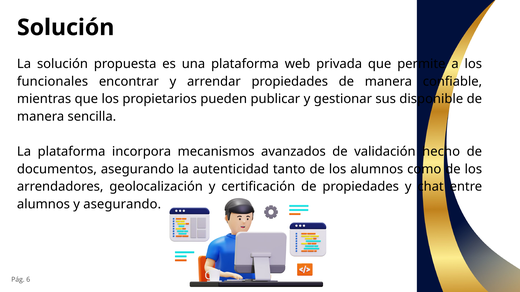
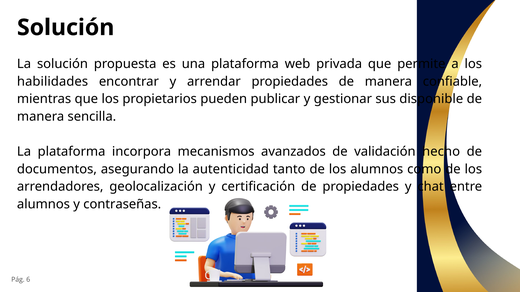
funcionales: funcionales -> habilidades (53, 82)
y asegurando: asegurando -> contraseñas (122, 204)
